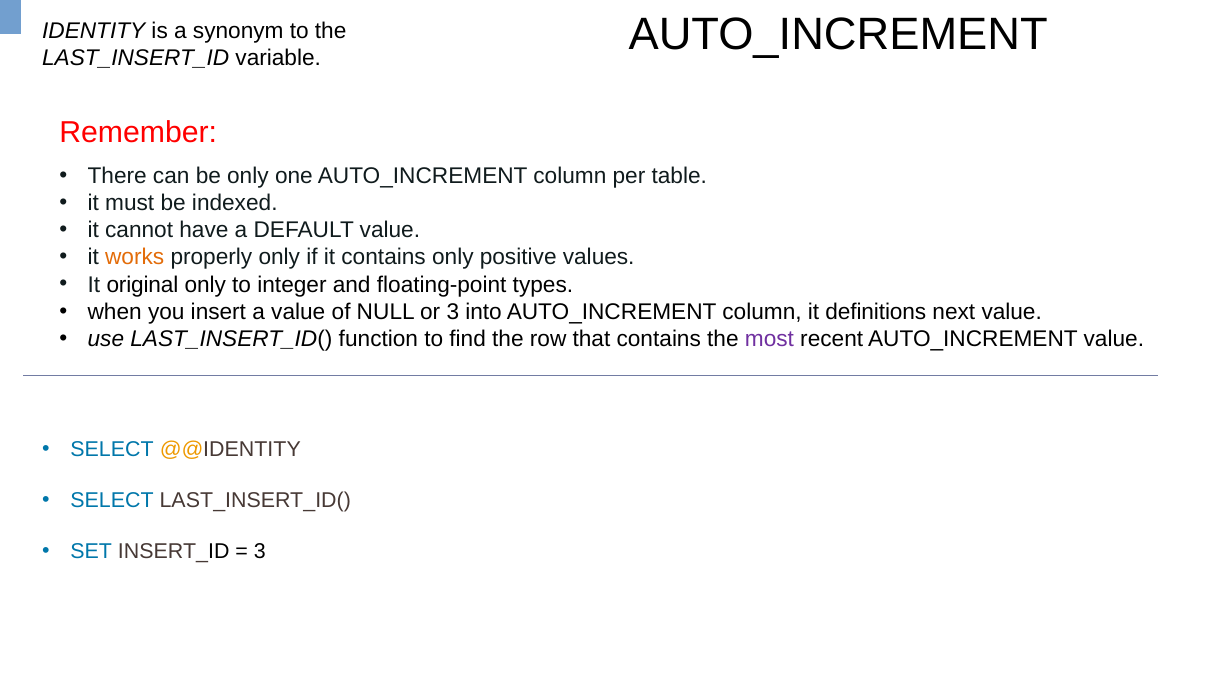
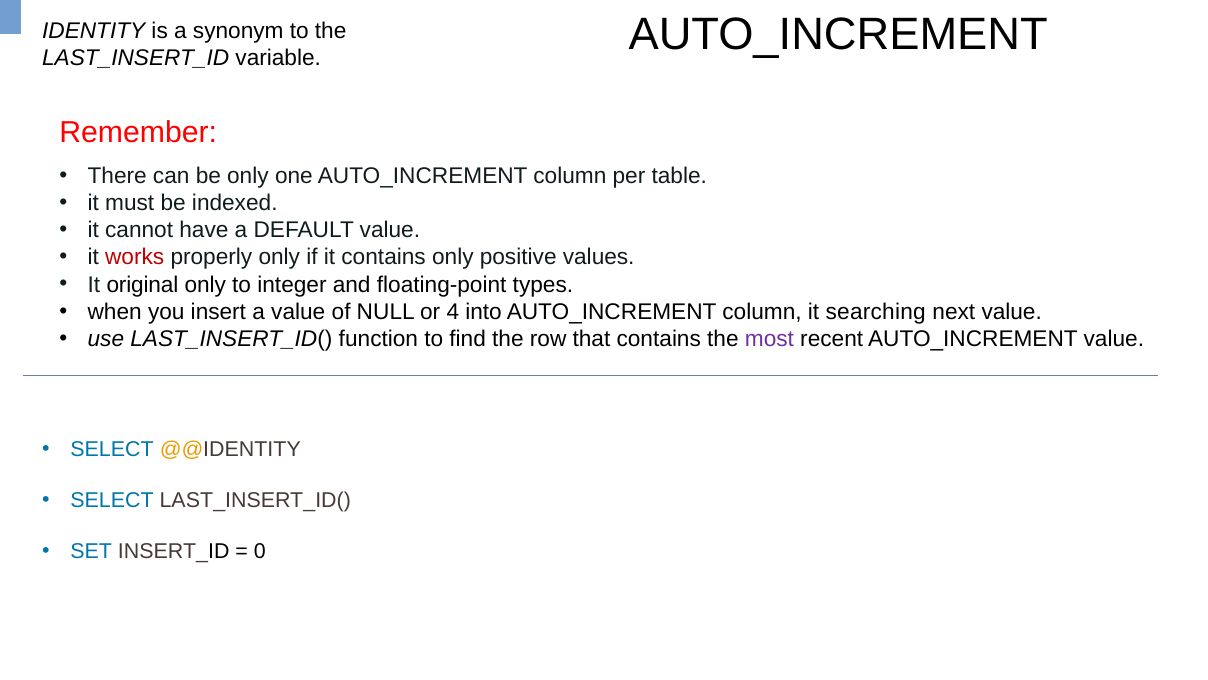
works colour: orange -> red (135, 257)
or 3: 3 -> 4 (453, 312)
definitions: definitions -> searching (876, 312)
3: 3 -> 0 (260, 551)
